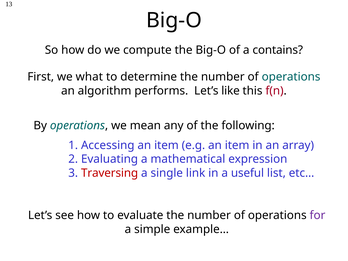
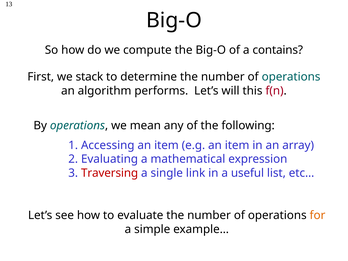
what: what -> stack (89, 77)
like: like -> will (231, 91)
for colour: purple -> orange (318, 215)
